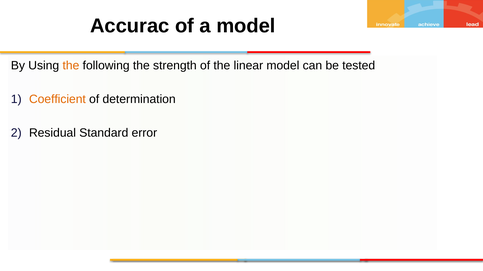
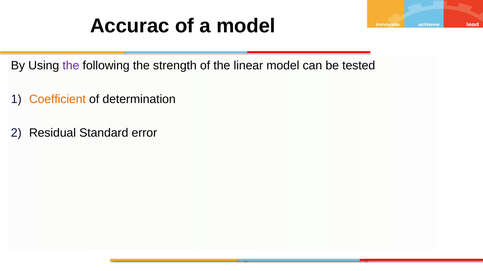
the colour: orange -> purple (71, 66)
